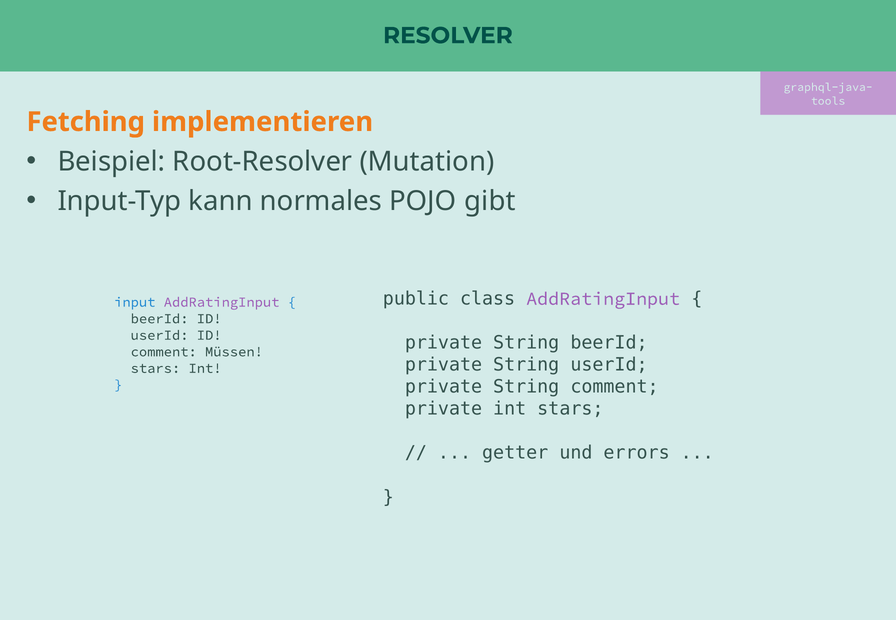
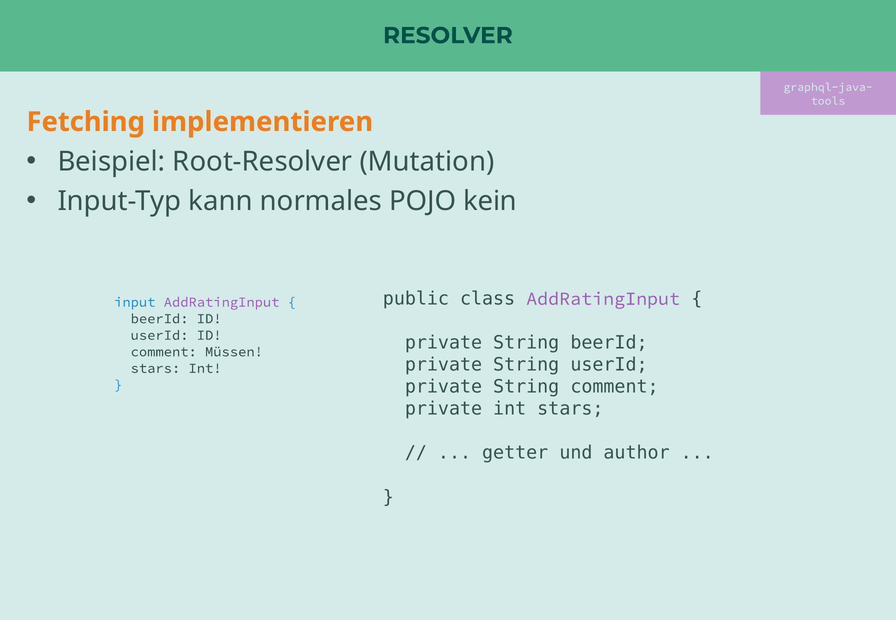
gibt: gibt -> kein (490, 201)
errors: errors -> author (637, 453)
